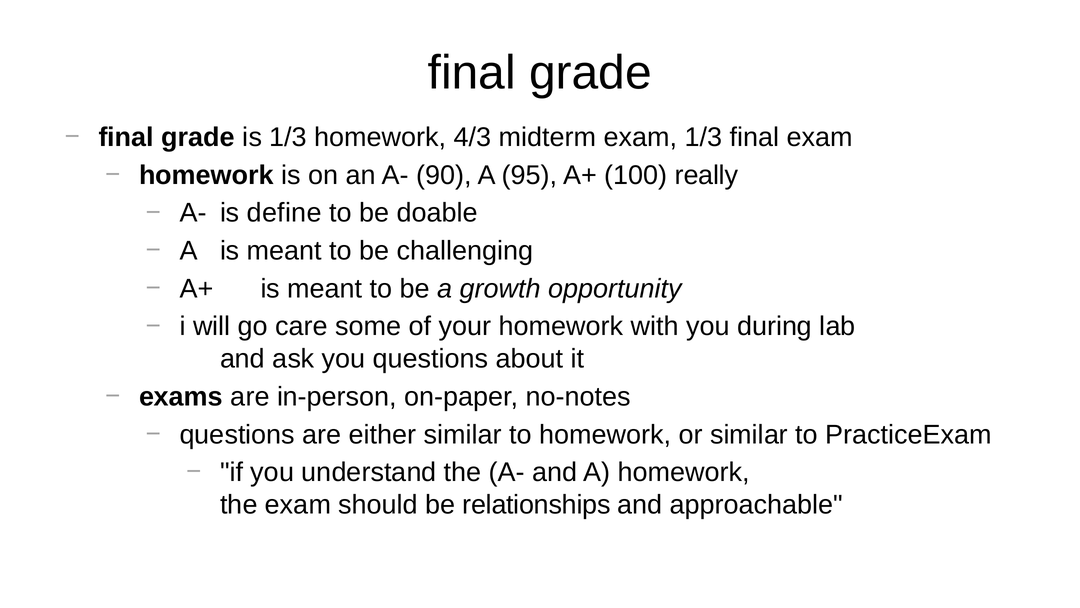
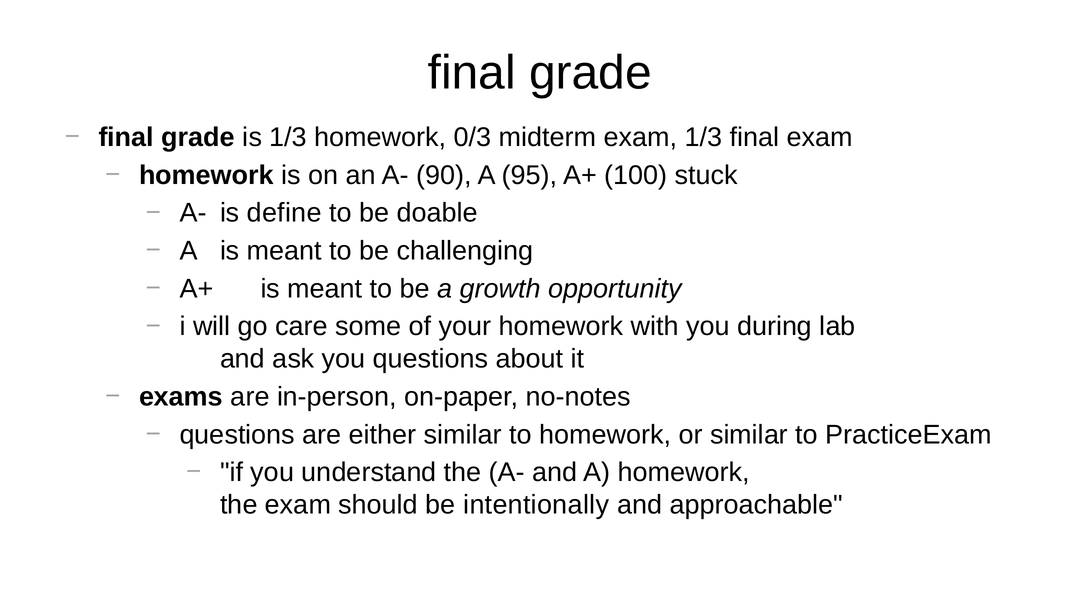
4/3: 4/3 -> 0/3 (473, 137)
really: really -> stuck (706, 175)
relationships: relationships -> intentionally (536, 504)
